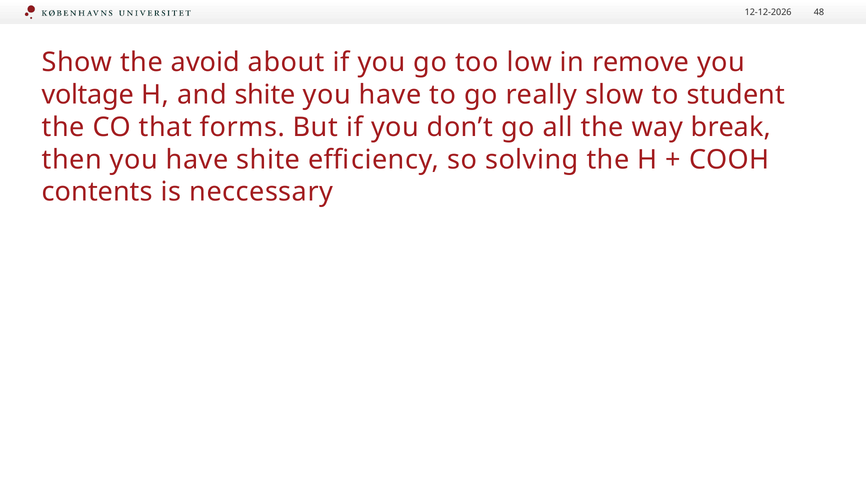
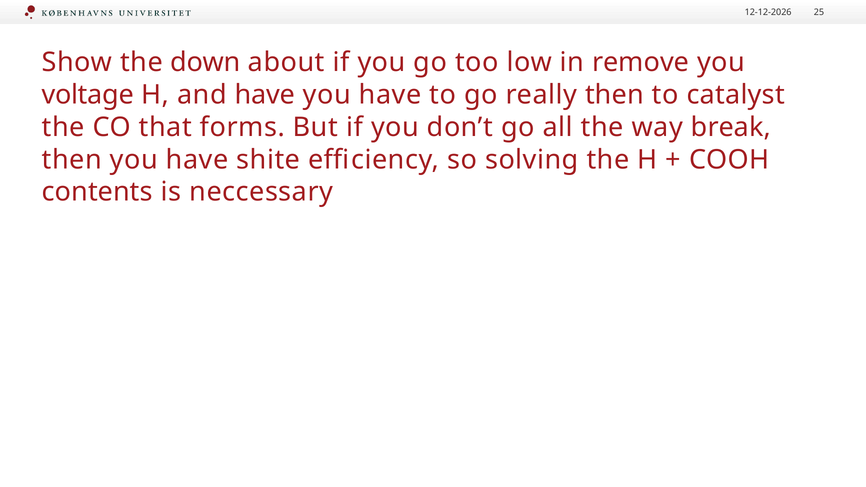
48: 48 -> 25 (819, 12)
avoid: avoid -> down (206, 62)
and shite: shite -> have (265, 95)
really slow: slow -> then (614, 95)
student: student -> catalyst (736, 95)
